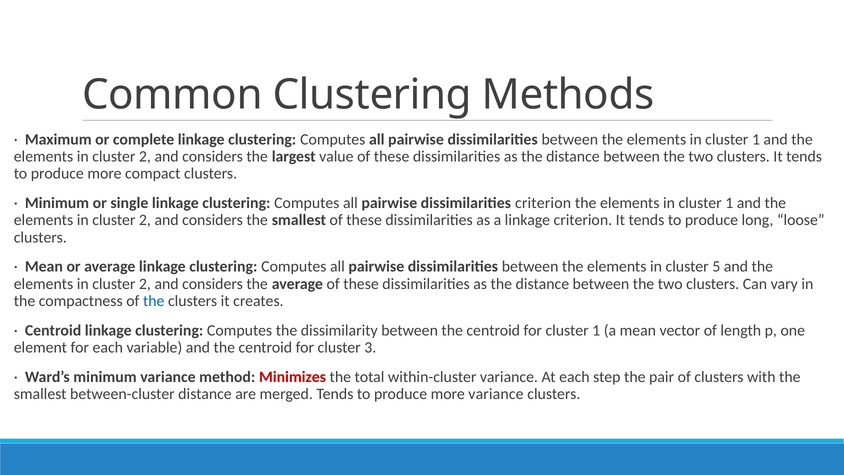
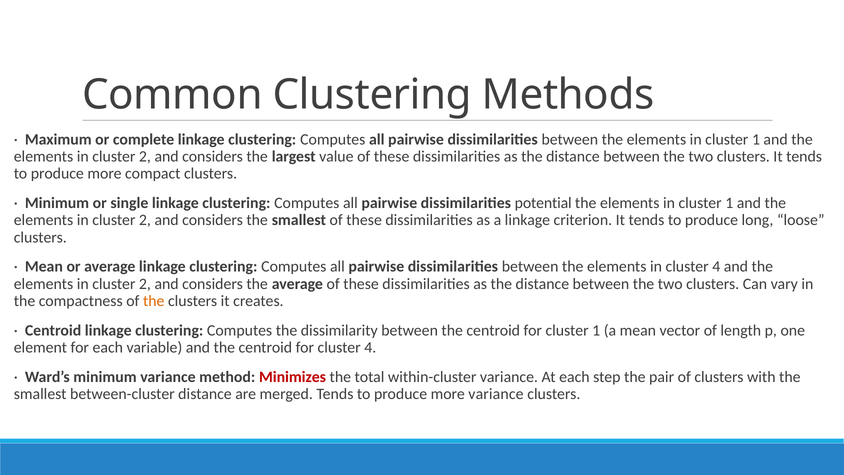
dissimilarities criterion: criterion -> potential (543, 203)
in cluster 5: 5 -> 4 (716, 267)
the colour: blue -> orange (154, 301)
for cluster 3: 3 -> 4 (370, 347)
